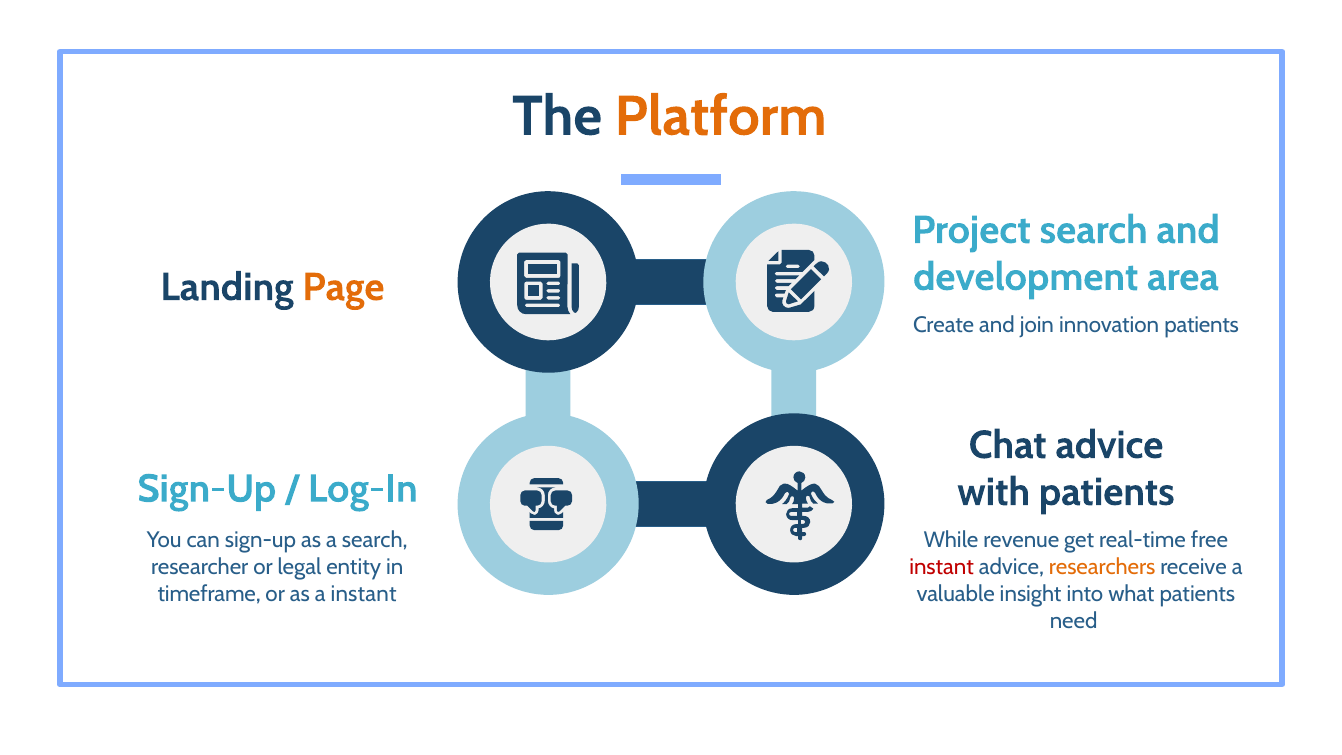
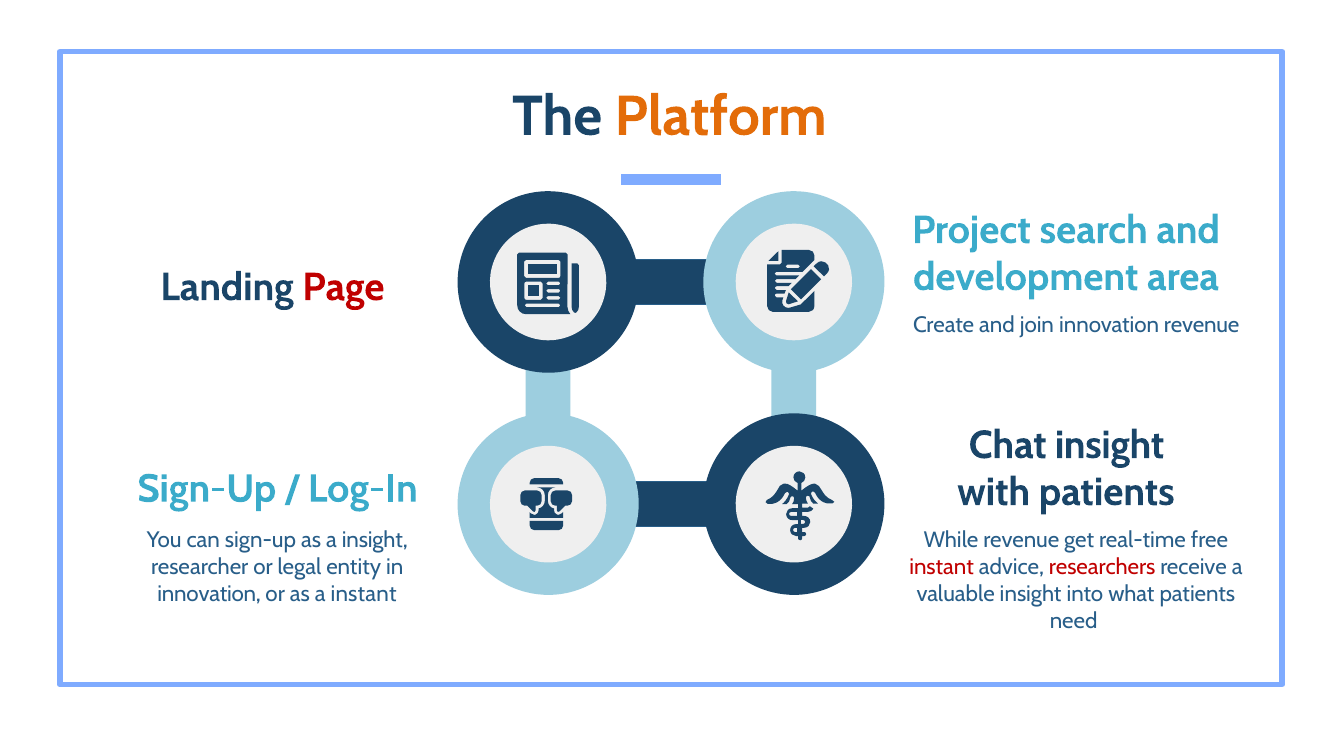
Page colour: orange -> red (343, 287)
innovation patients: patients -> revenue (1202, 325)
Chat advice: advice -> insight (1110, 445)
a search: search -> insight (375, 541)
researchers colour: orange -> red (1102, 567)
timeframe: timeframe -> innovation (209, 594)
